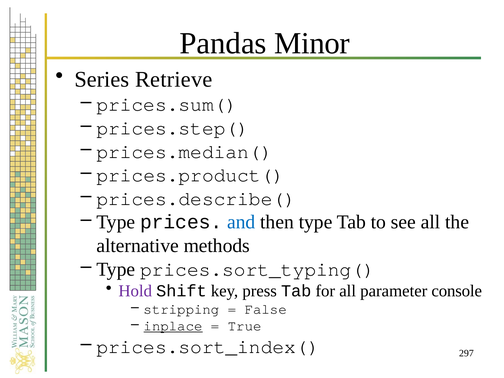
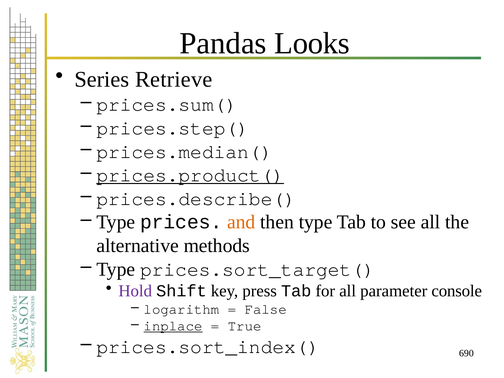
Minor: Minor -> Looks (312, 43)
prices.product( underline: none -> present (190, 175)
and colour: blue -> orange (241, 222)
prices.sort_typing(: prices.sort_typing( -> prices.sort_target( (257, 269)
stripping: stripping -> logarithm (182, 309)
297: 297 -> 690 (466, 353)
